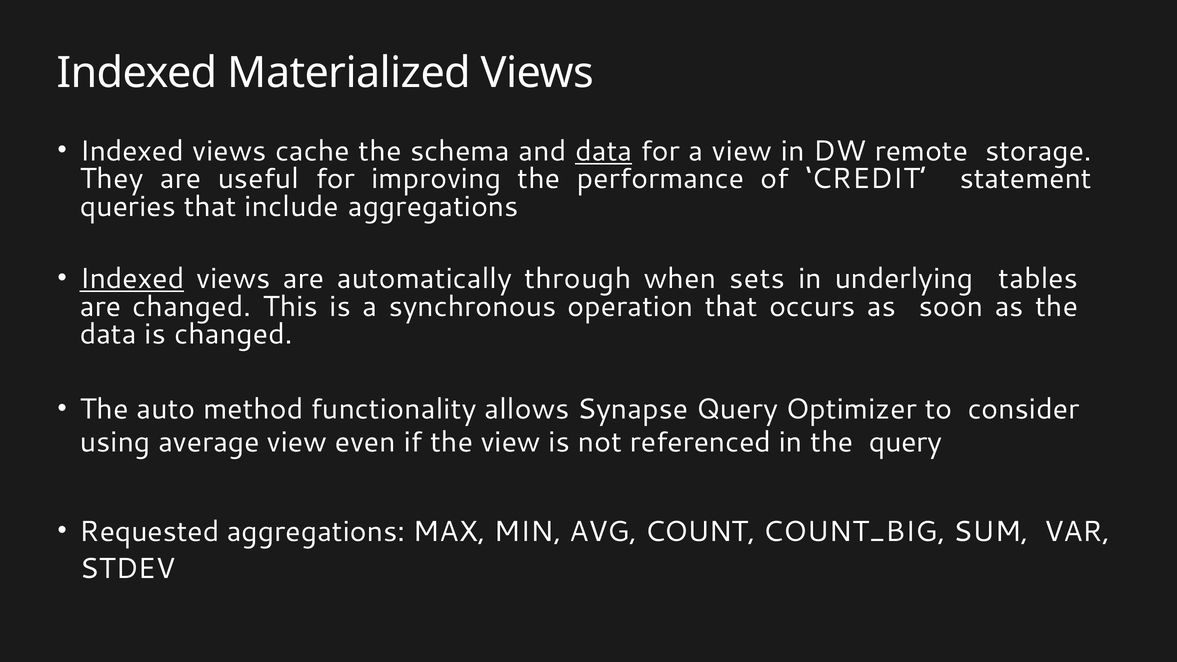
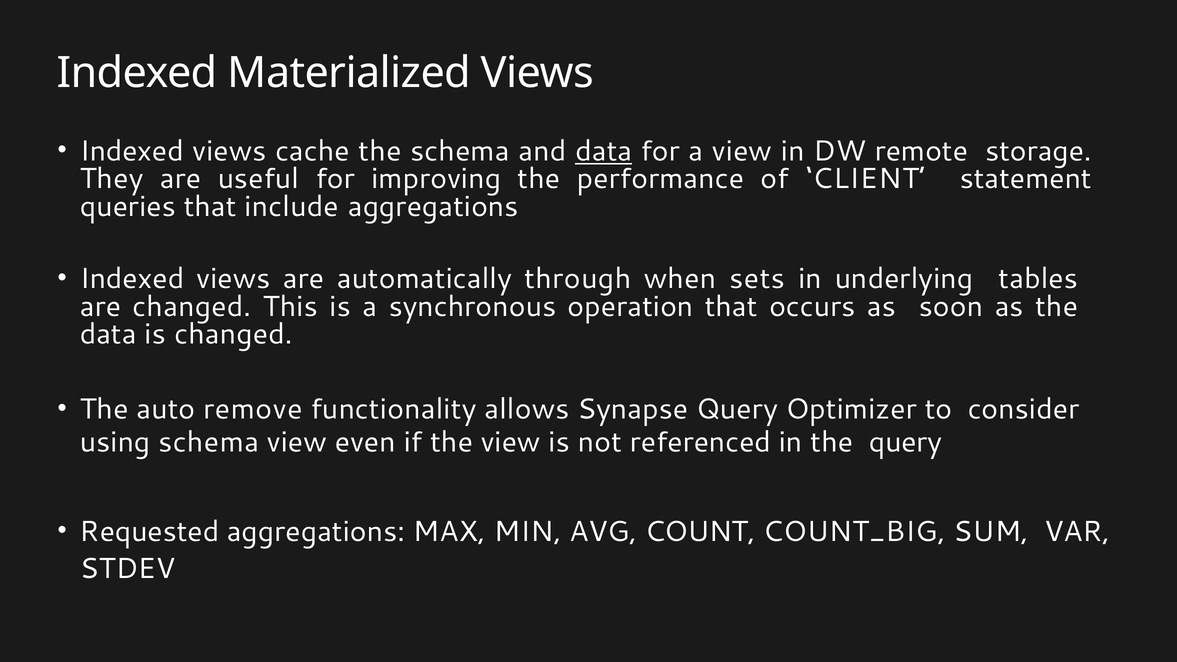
CREDIT: CREDIT -> CLIENT (866, 179)
Indexed underline: present -> none (132, 279)
method: method -> remove (253, 409)
using average: average -> schema (209, 442)
